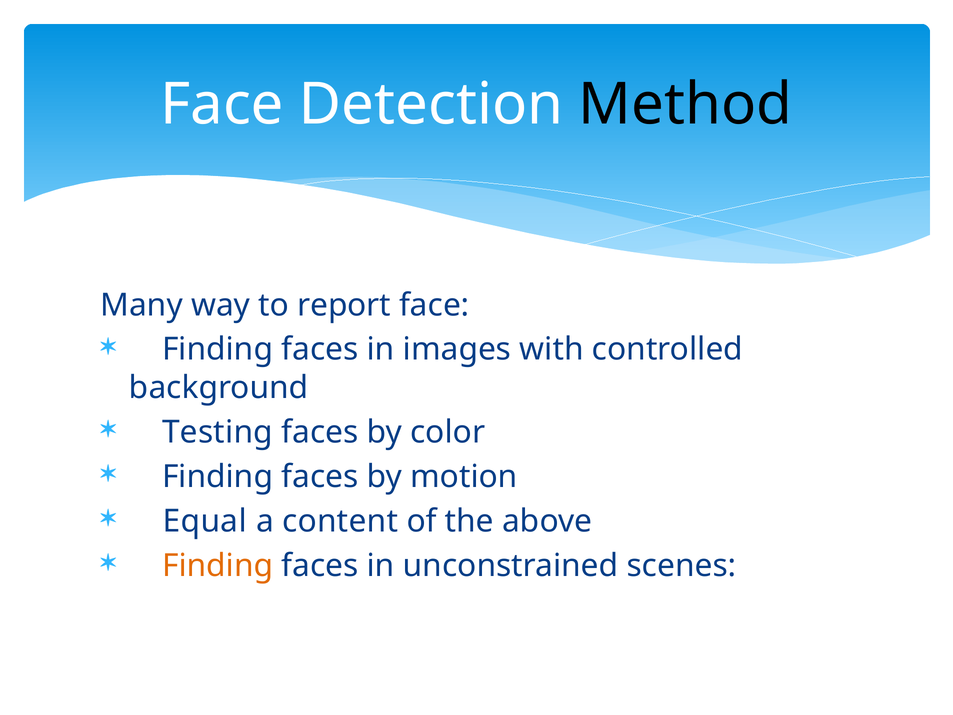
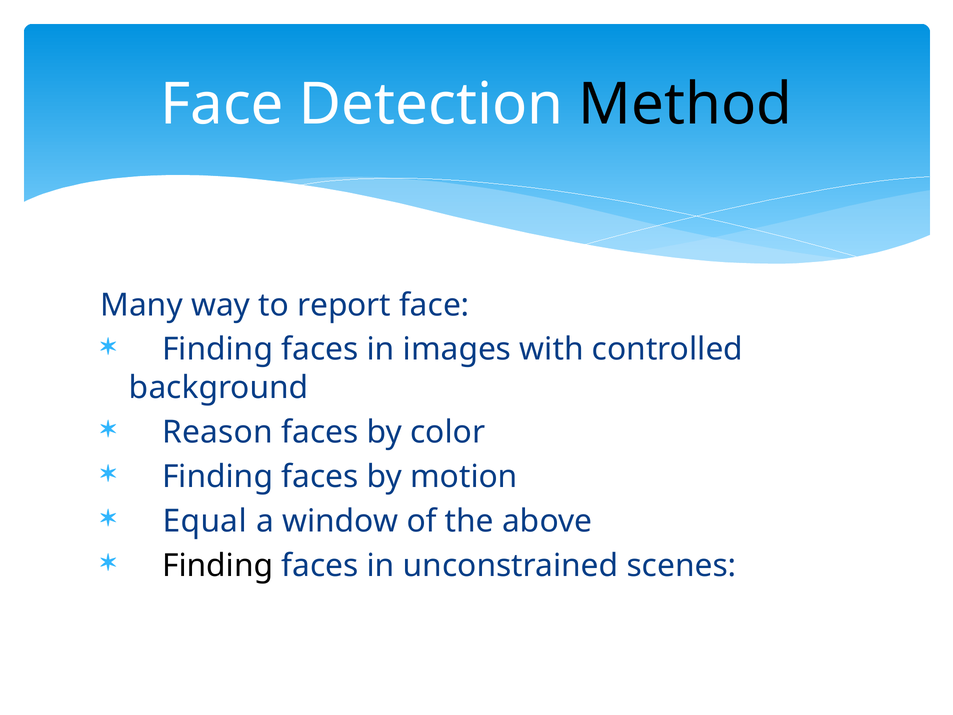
Testing: Testing -> Reason (217, 432)
content: content -> window (340, 521)
Finding colour: orange -> black (218, 565)
